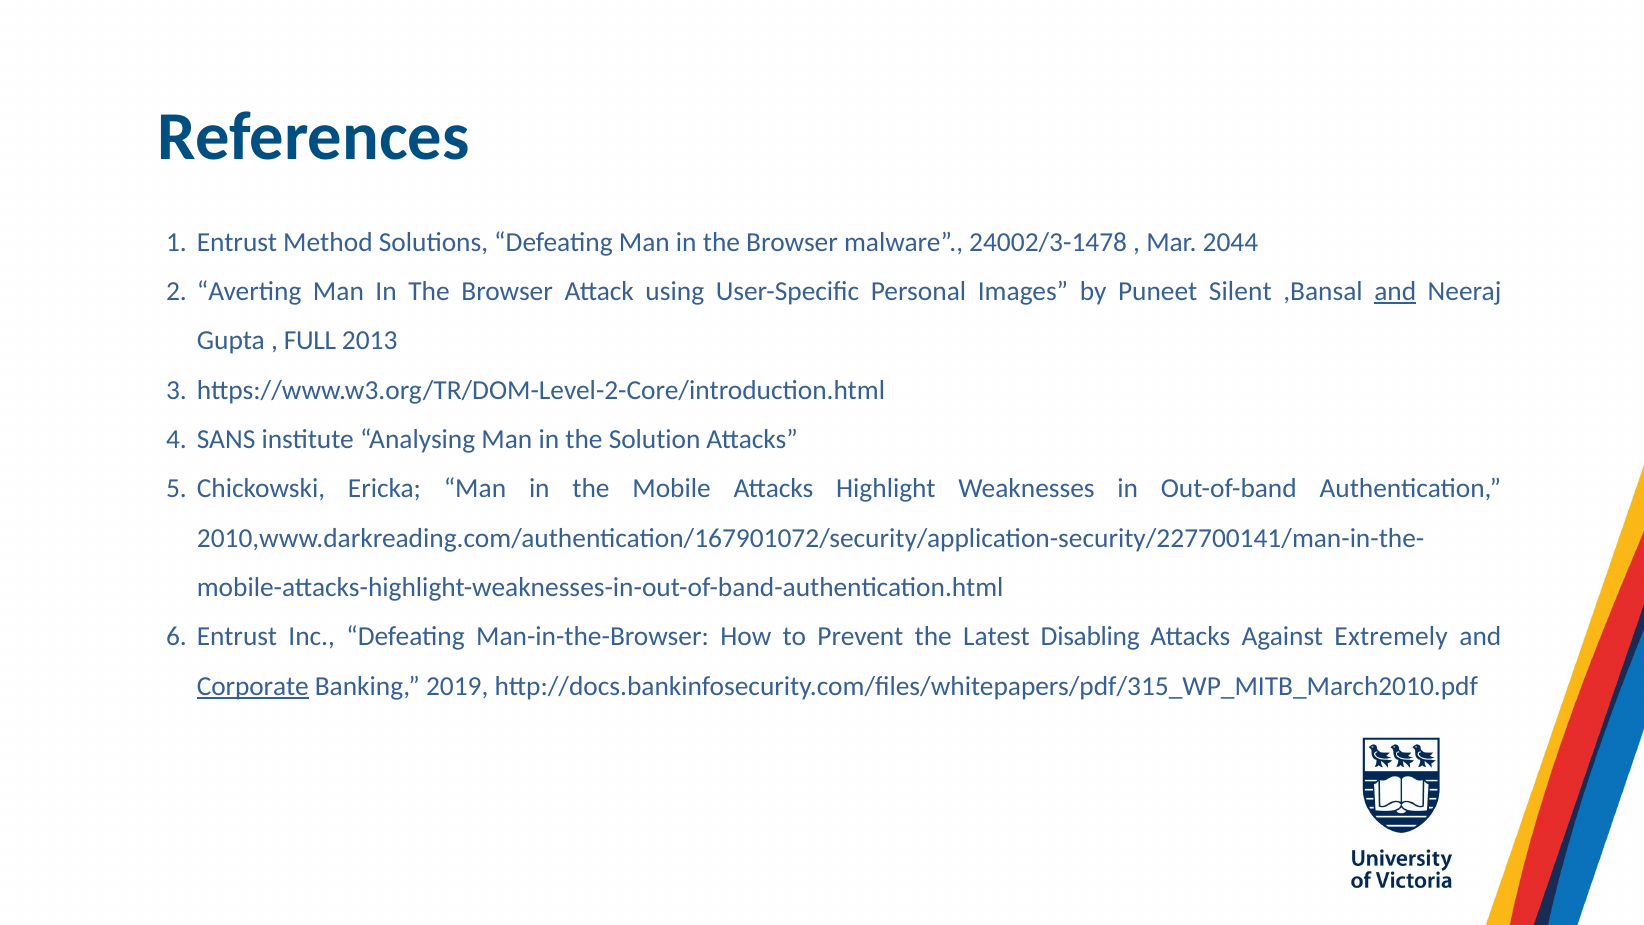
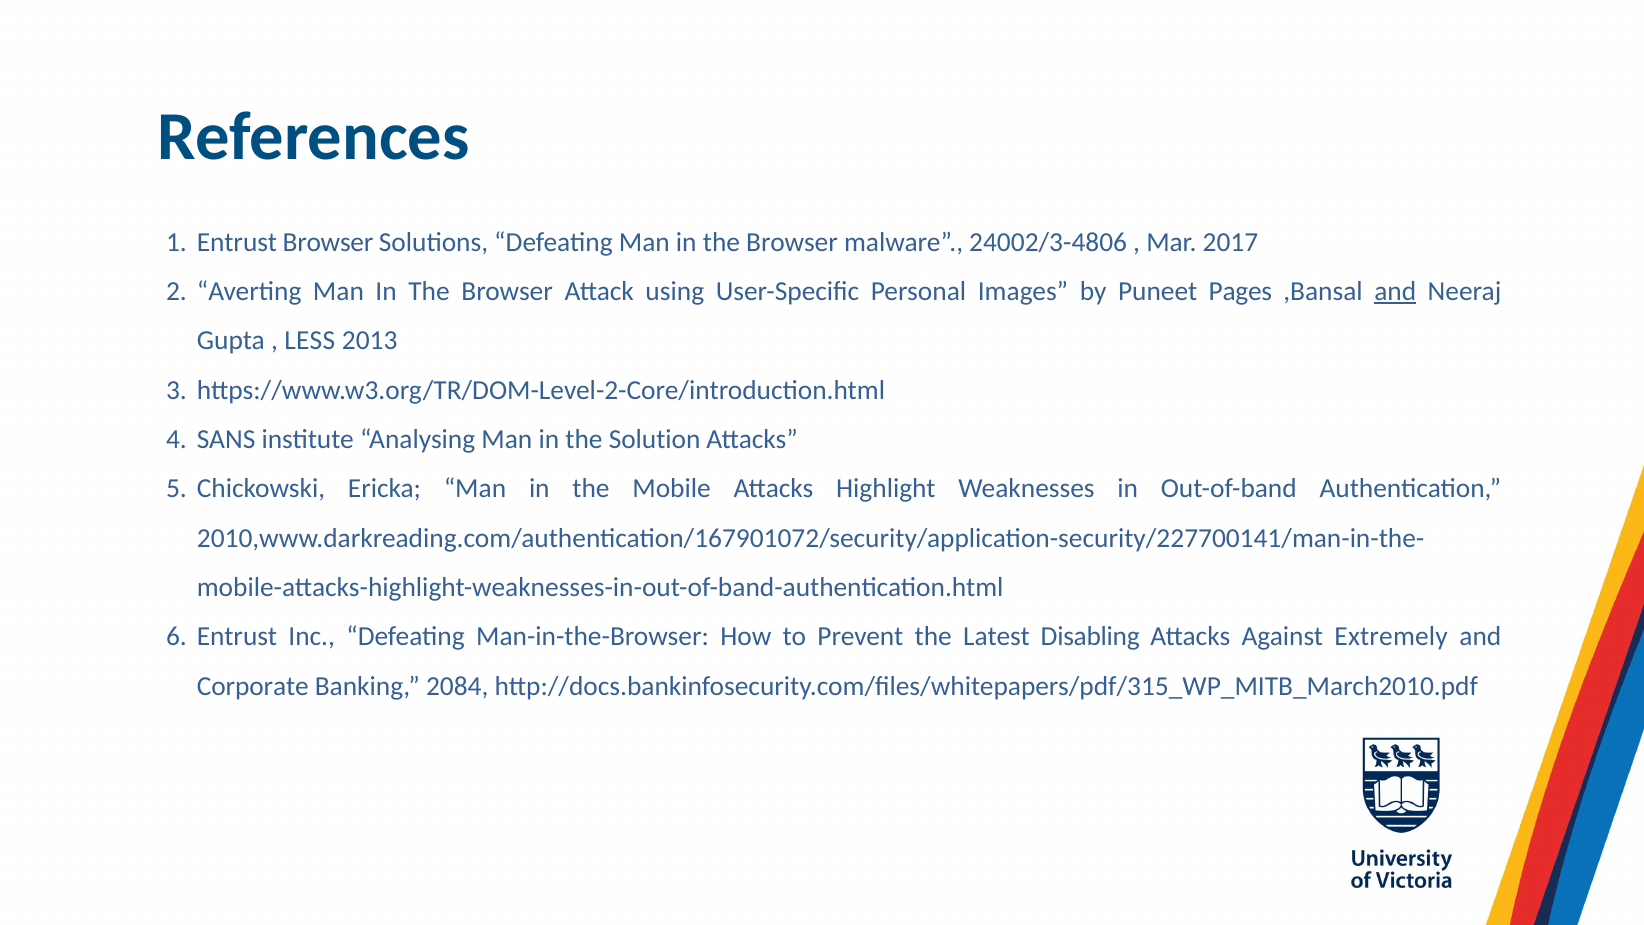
Entrust Method: Method -> Browser (328, 242)
24002/3-1478: 24002/3-1478 -> 24002/3-4806 (1048, 242)
2044: 2044 -> 2017 (1230, 242)
Silent: Silent -> Pages (1240, 291)
FULL: FULL -> LESS (310, 341)
Corporate underline: present -> none (253, 686)
2019: 2019 -> 2084 (457, 686)
